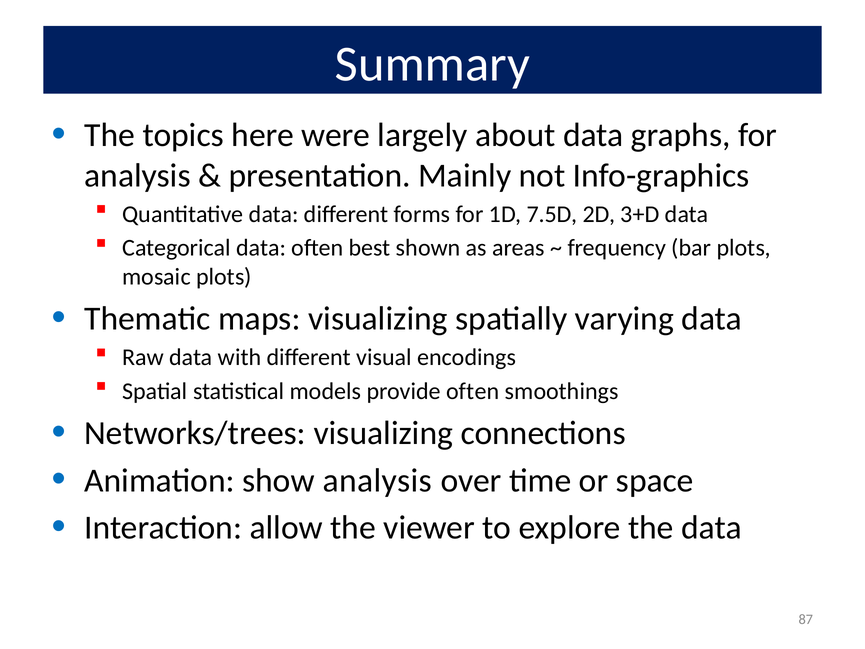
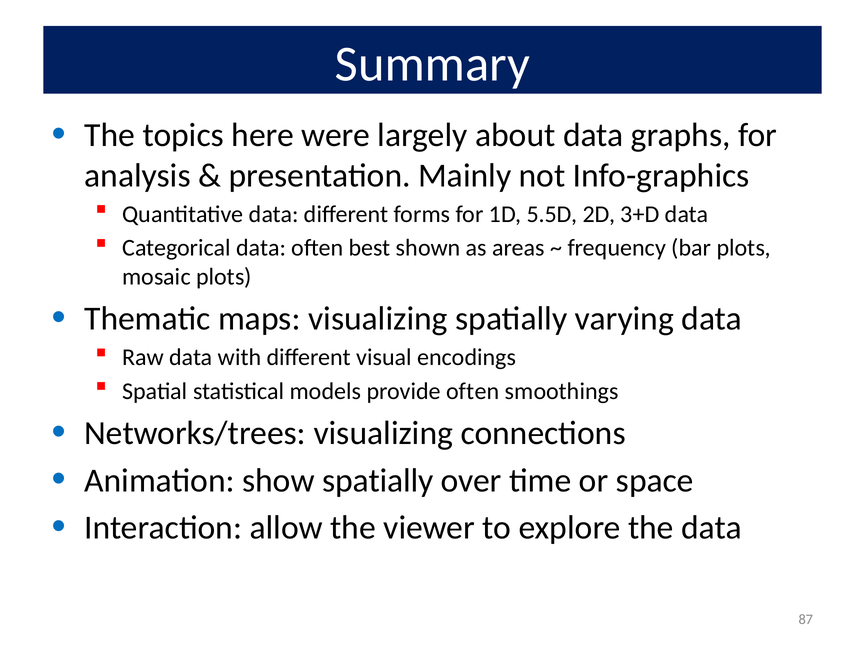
7.5D: 7.5D -> 5.5D (552, 214)
show analysis: analysis -> spatially (378, 480)
